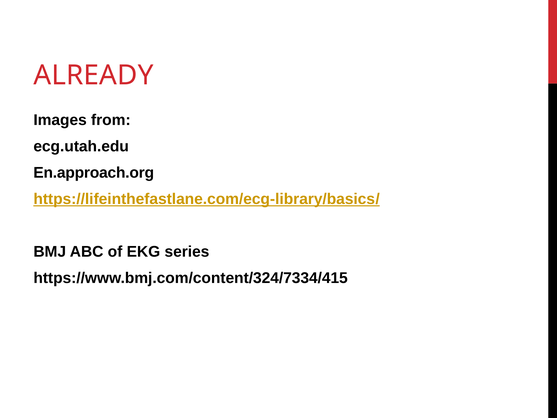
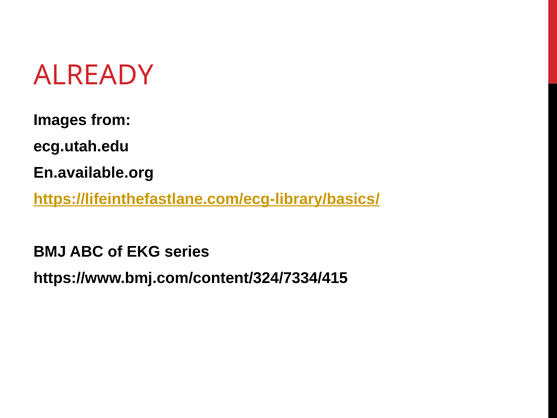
En.approach.org: En.approach.org -> En.available.org (94, 173)
